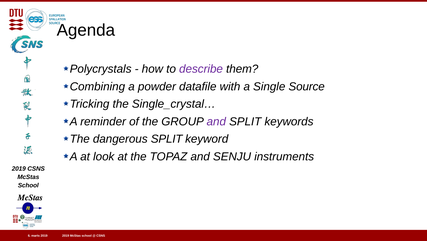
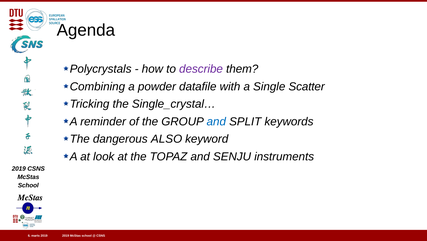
Source: Source -> Scatter (307, 86)
and colour: purple -> blue (216, 121)
dangerous SPLIT: SPLIT -> ALSO (167, 139)
